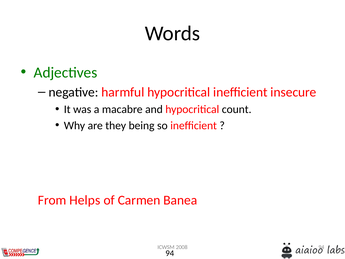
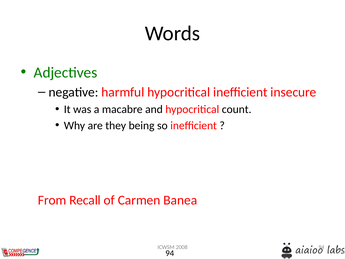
Helps: Helps -> Recall (85, 200)
